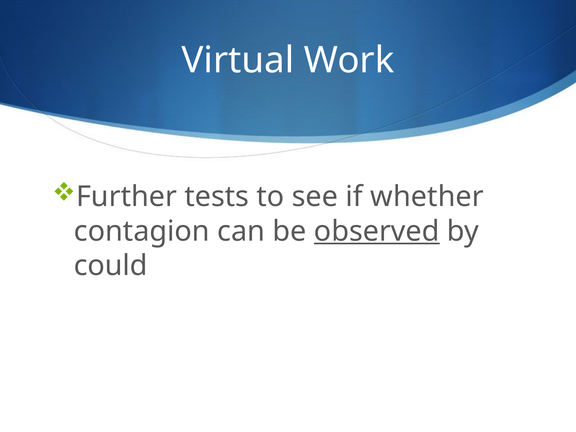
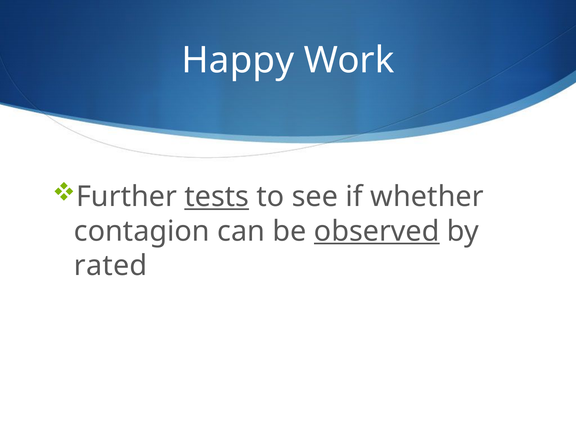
Virtual: Virtual -> Happy (238, 60)
tests underline: none -> present (217, 197)
could: could -> rated (111, 266)
